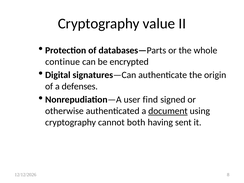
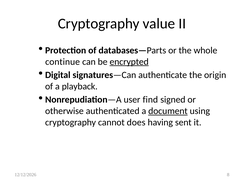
encrypted underline: none -> present (129, 62)
defenses: defenses -> playback (80, 86)
both: both -> does (136, 122)
